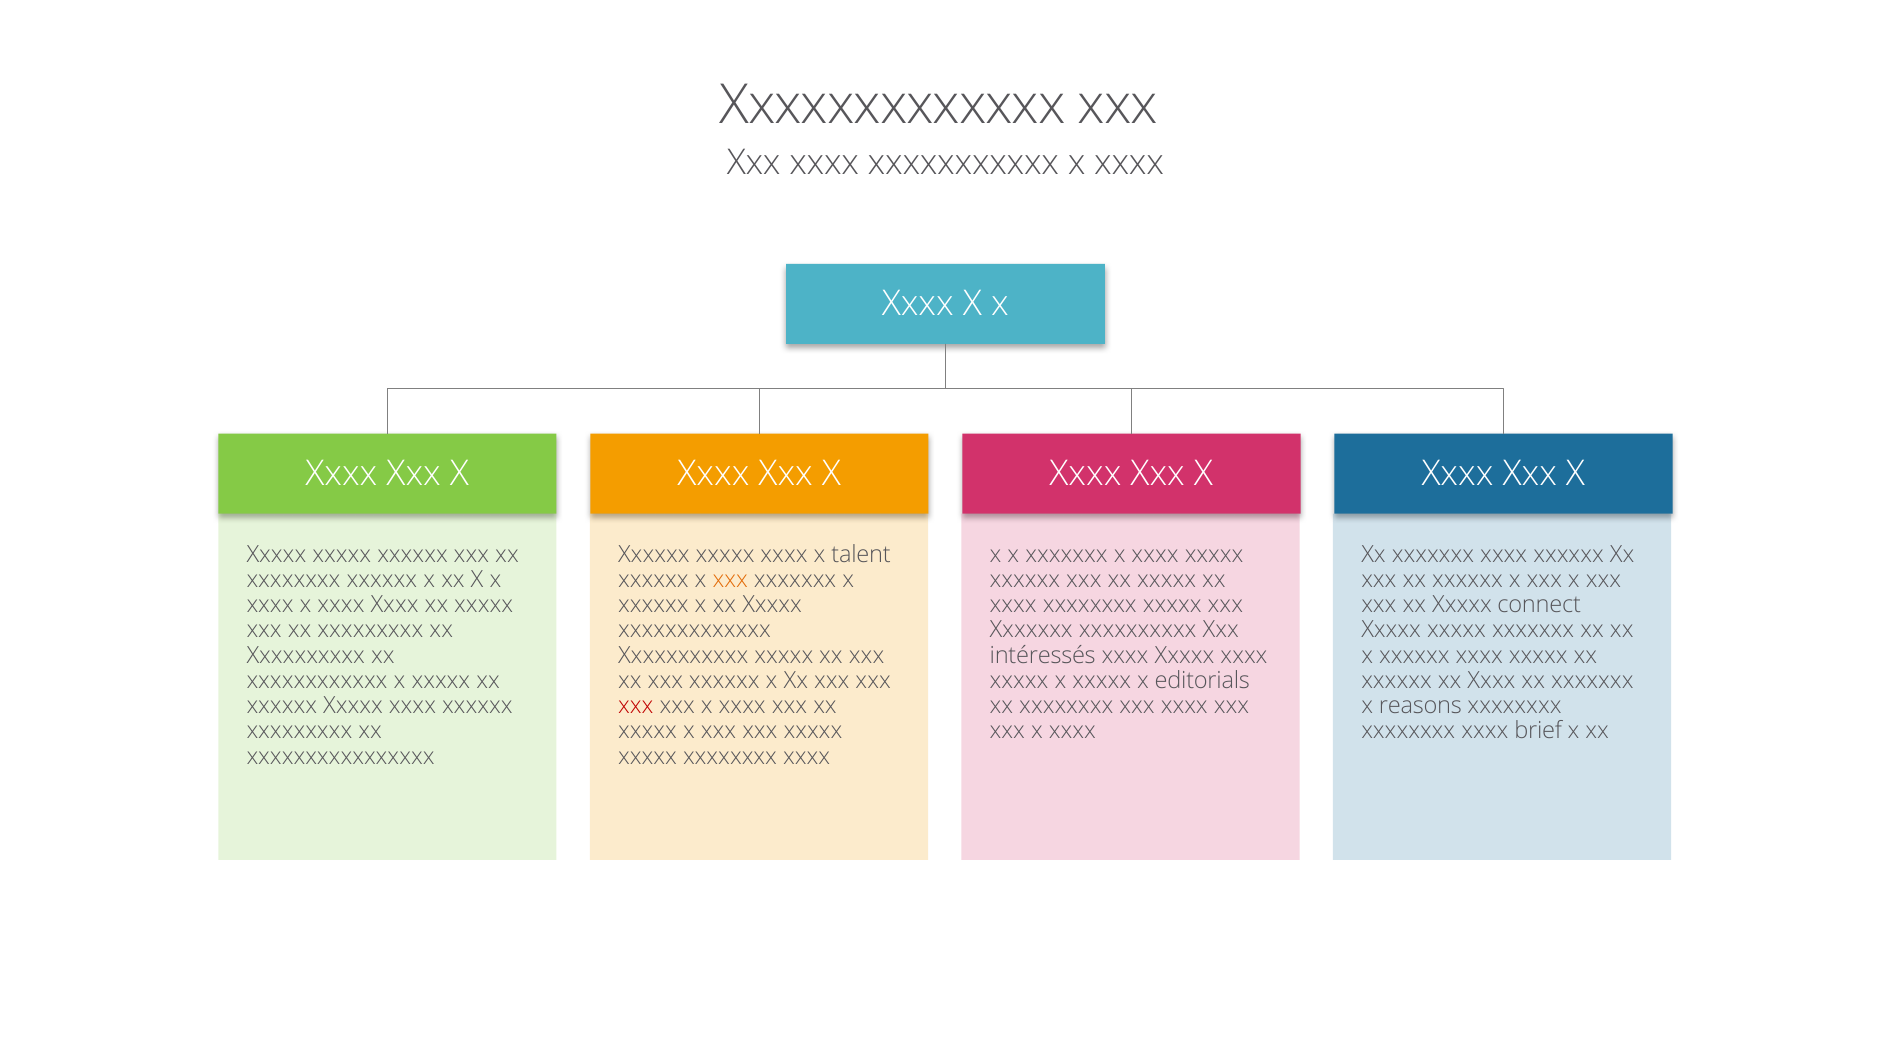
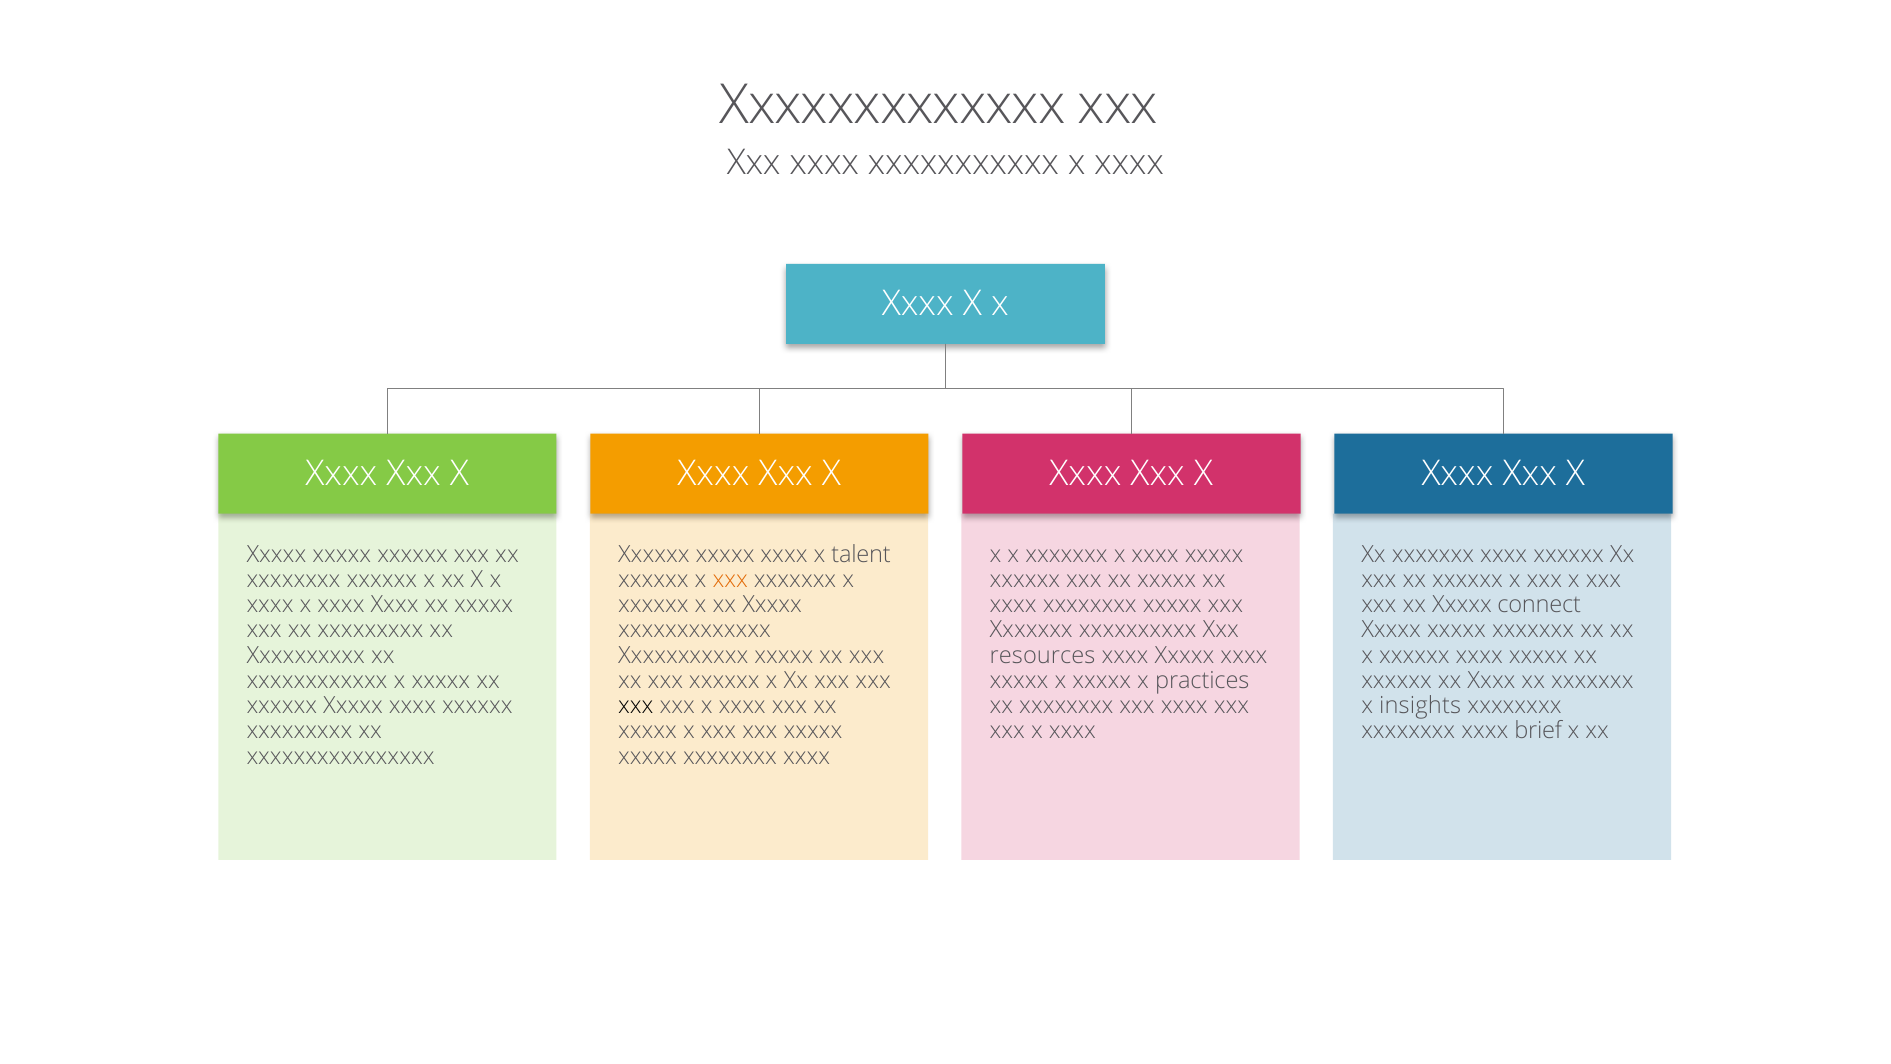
intéressés: intéressés -> resources (1043, 655)
editorials: editorials -> practices (1202, 680)
xxx colour: red -> black (636, 706)
reasons: reasons -> insights (1420, 706)
